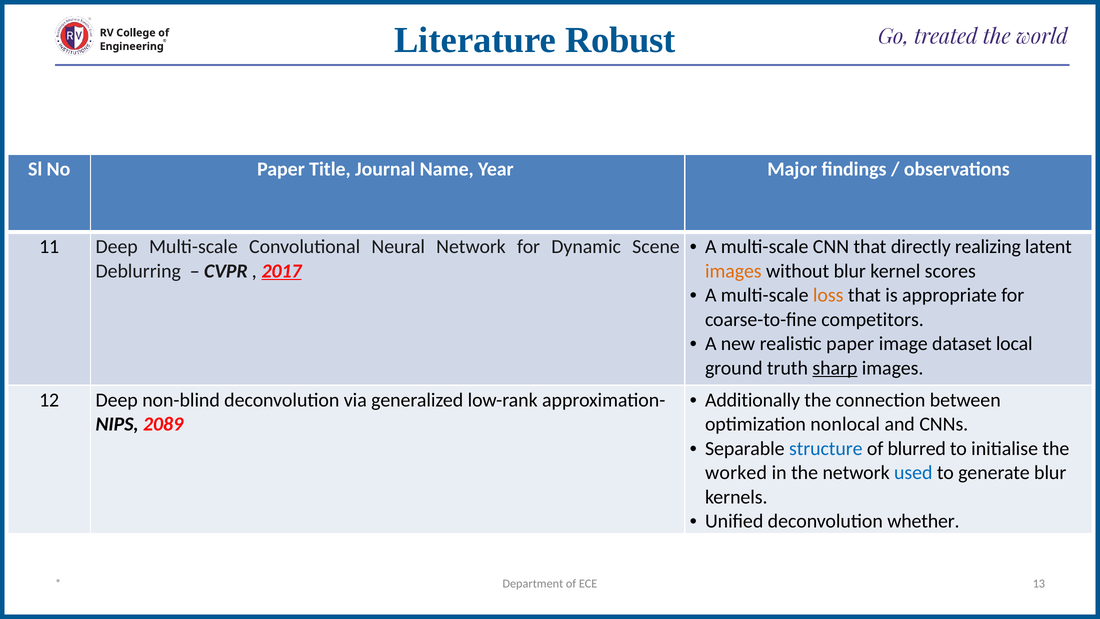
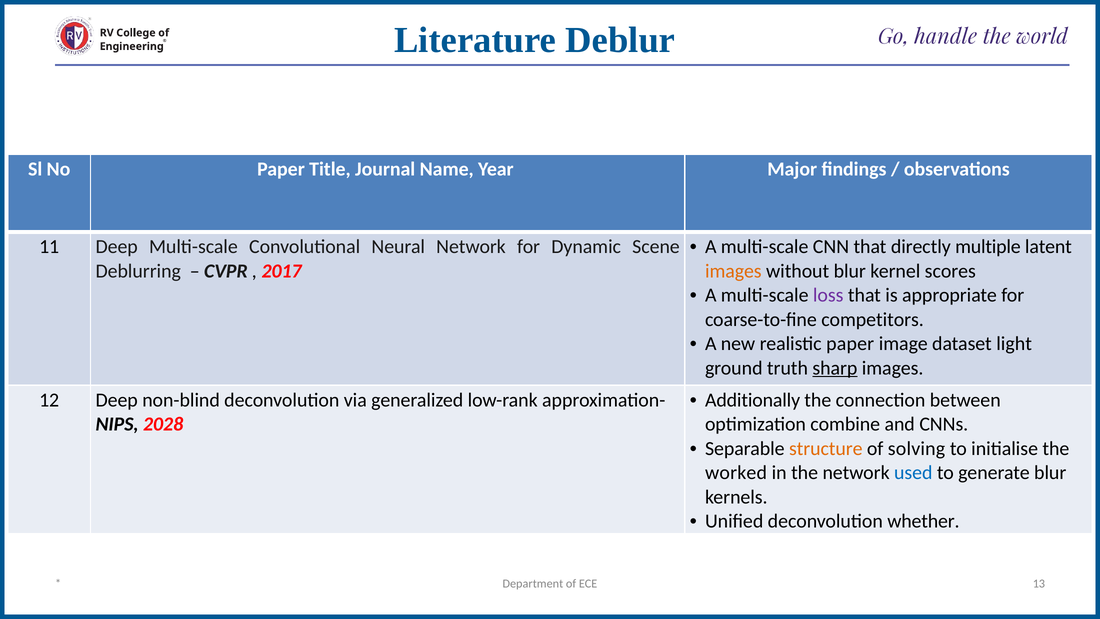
Robust: Robust -> Deblur (620, 40)
treated: treated -> handle (946, 37)
realizing: realizing -> multiple (988, 247)
2017 underline: present -> none (282, 271)
loss colour: orange -> purple (828, 295)
local: local -> light (1014, 344)
2089: 2089 -> 2028 (163, 424)
nonlocal: nonlocal -> combine (845, 424)
structure colour: blue -> orange (826, 448)
blurred: blurred -> solving (917, 448)
